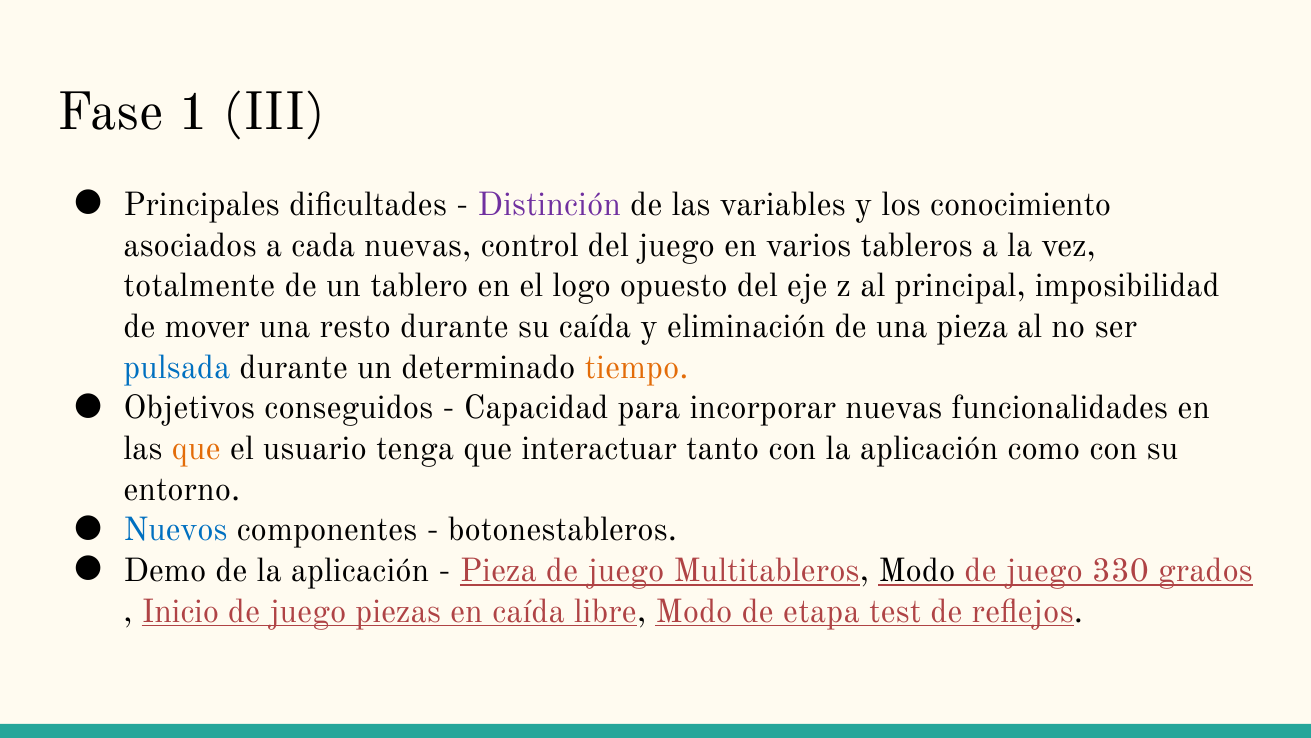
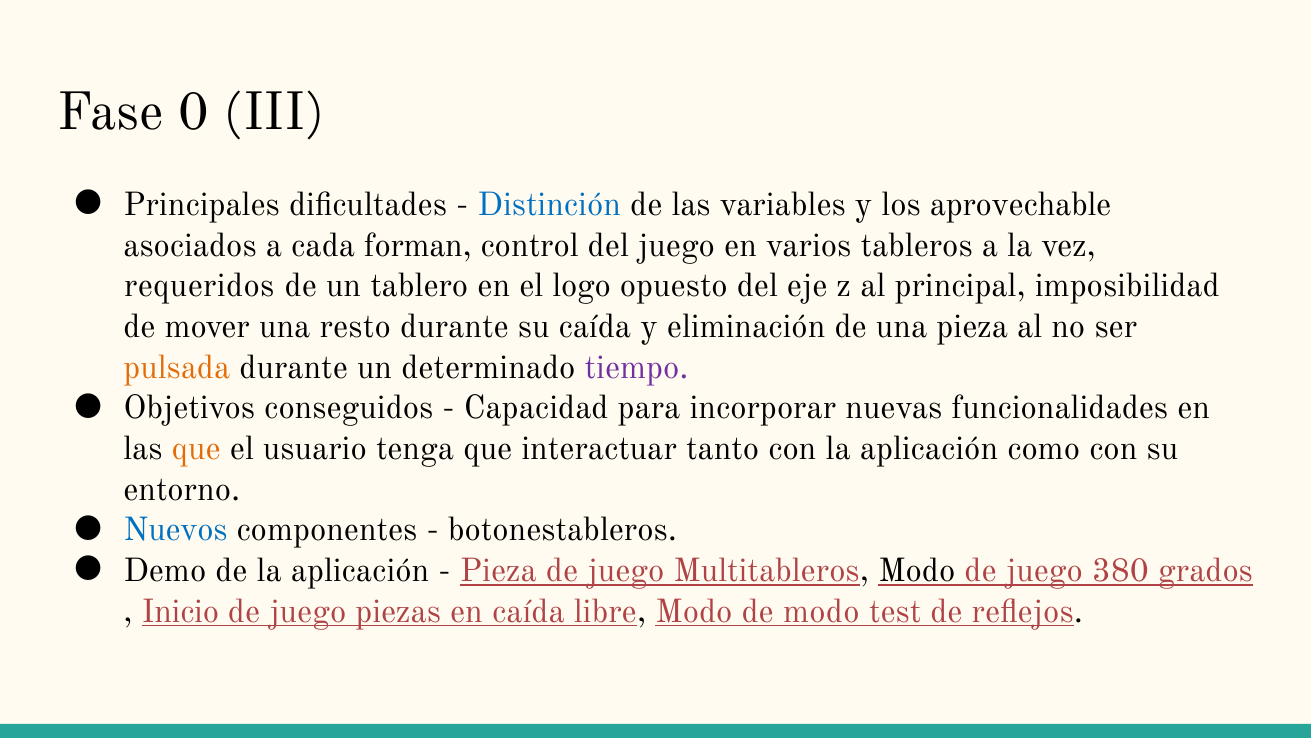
1: 1 -> 0 (193, 112)
Distinción colour: purple -> blue (549, 204)
conocimiento: conocimiento -> aprovechable (1021, 204)
cada nuevas: nuevas -> forman (418, 245)
totalmente: totalmente -> requeridos (199, 286)
pulsada colour: blue -> orange (177, 367)
tiempo colour: orange -> purple (637, 367)
330: 330 -> 380 (1120, 570)
de etapa: etapa -> modo (821, 611)
